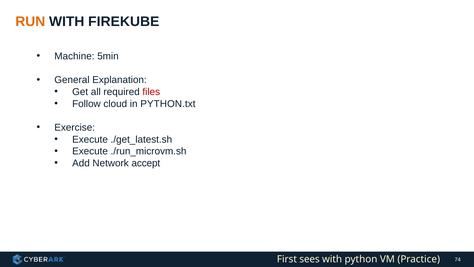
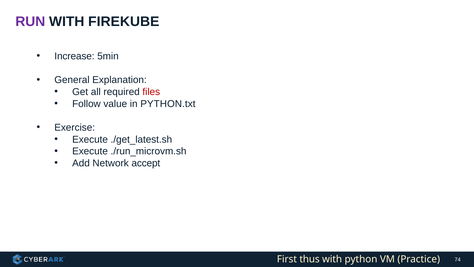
RUN colour: orange -> purple (30, 22)
Machine: Machine -> Increase (74, 56)
cloud: cloud -> value (115, 104)
sees: sees -> thus (310, 259)
